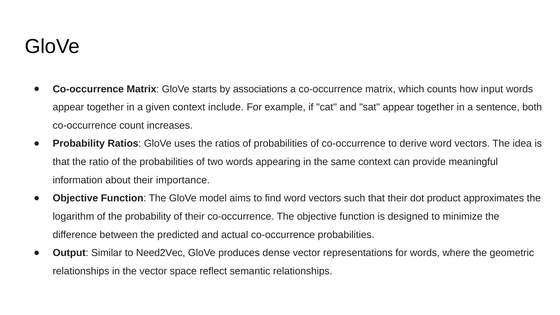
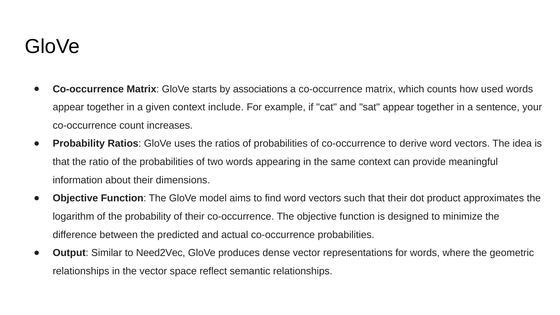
input: input -> used (492, 89)
both: both -> your (532, 107)
importance: importance -> dimensions (183, 180)
